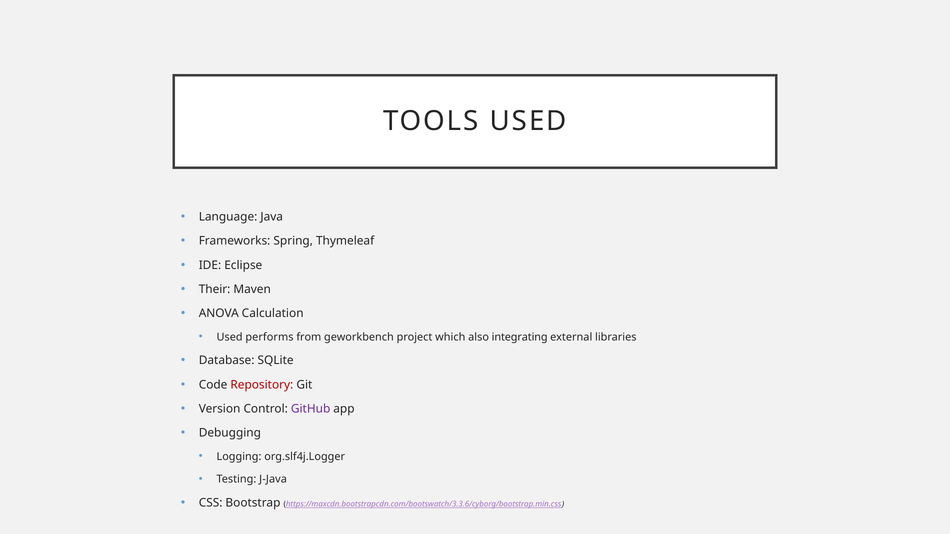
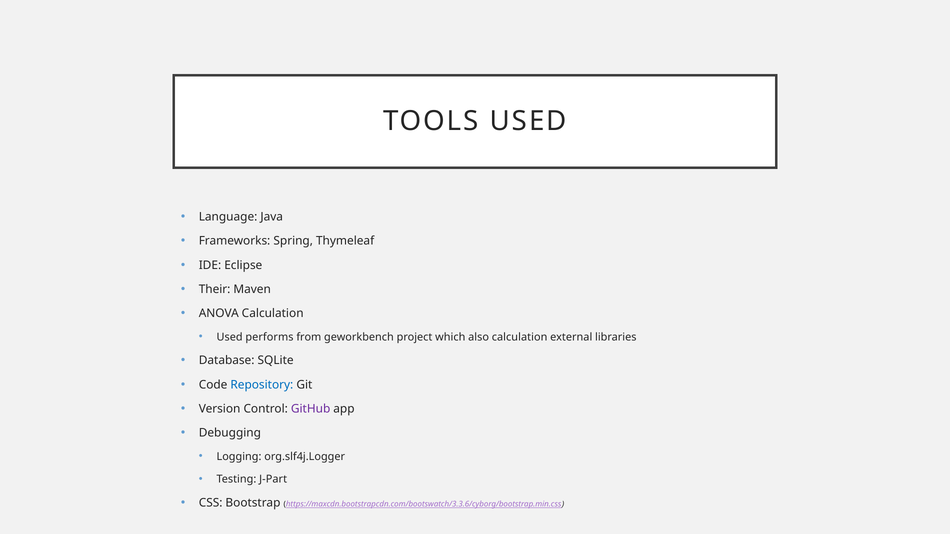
also integrating: integrating -> calculation (520, 337)
Repository colour: red -> blue (262, 385)
J-Java: J-Java -> J-Part (273, 480)
